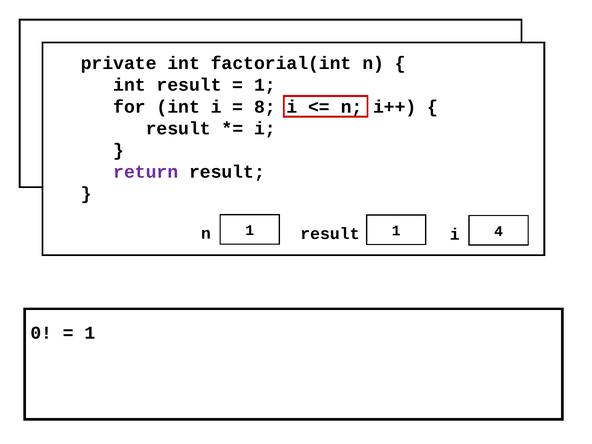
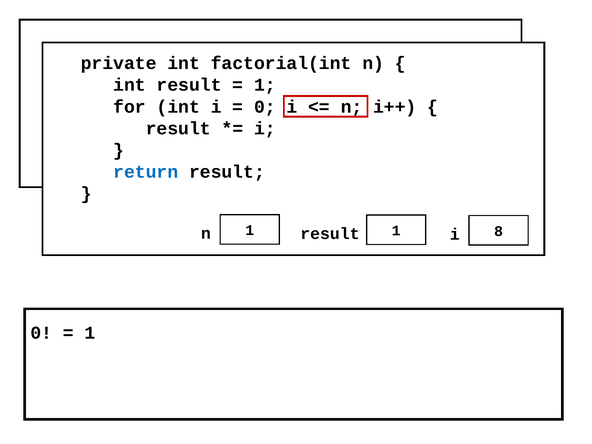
8: 8 -> 0 (265, 107)
return colour: purple -> blue (146, 172)
4: 4 -> 8 (499, 231)
